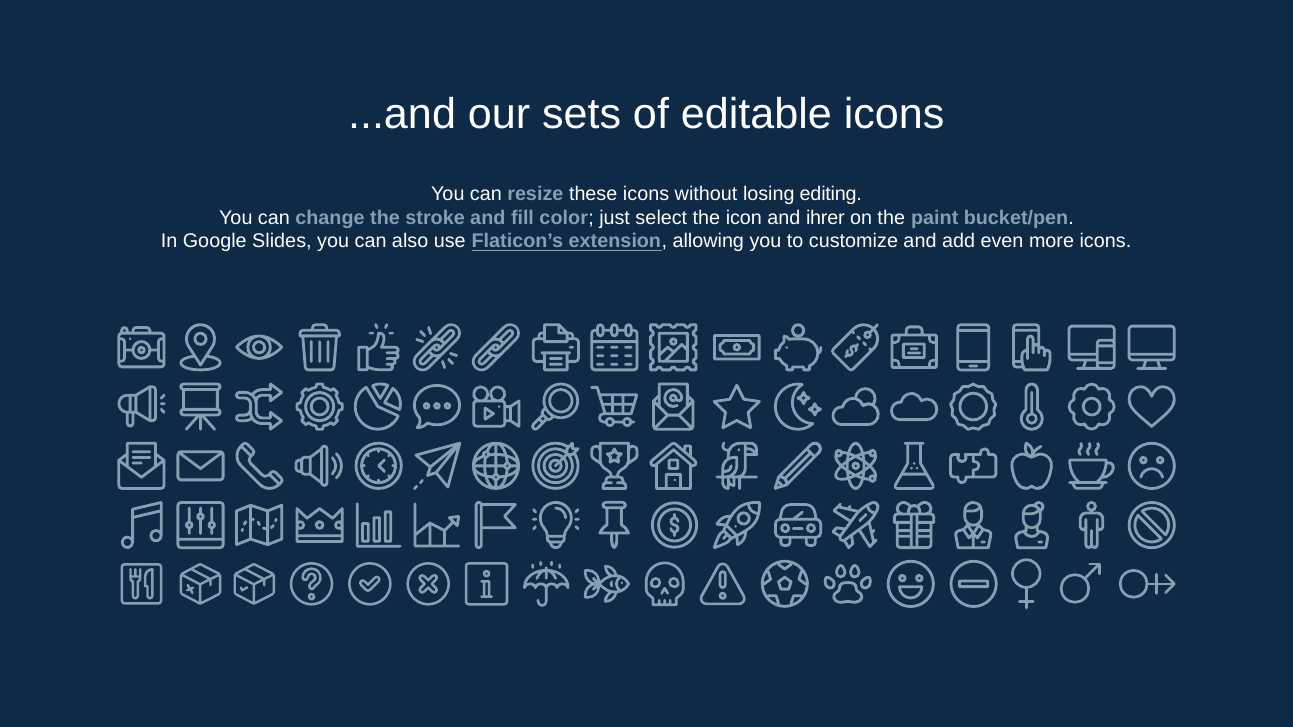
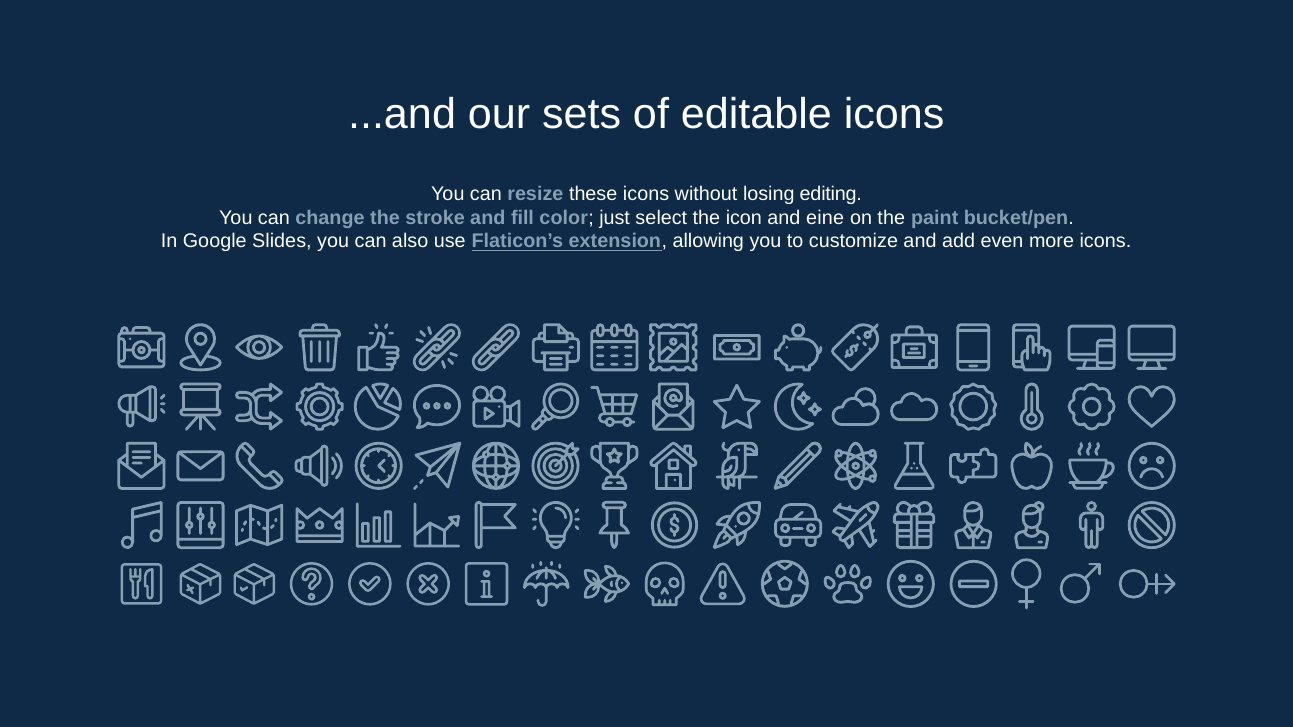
ihrer: ihrer -> eine (825, 218)
